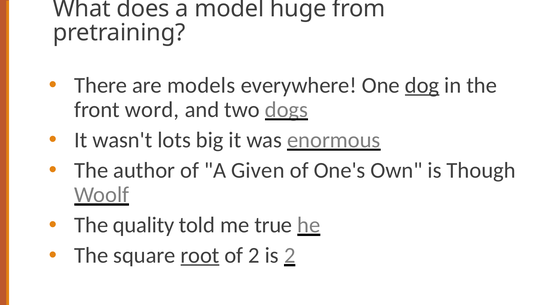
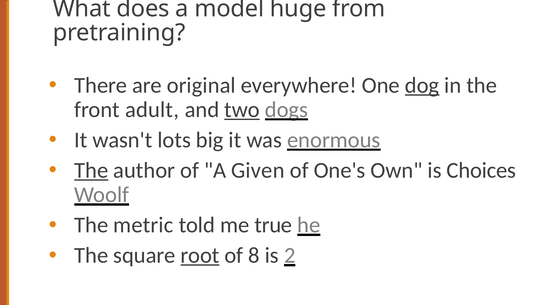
models: models -> original (201, 85)
word: word -> adult (152, 110)
two underline: none -> present (242, 110)
The underline: none -> present (91, 170)
Though: Though -> Choices (481, 170)
quality: quality -> metric (143, 225)
of 2: 2 -> 8 (254, 255)
